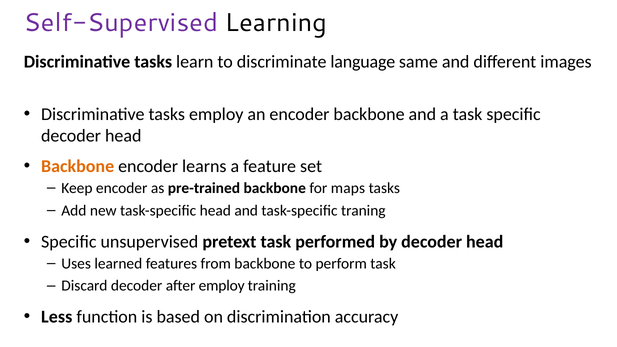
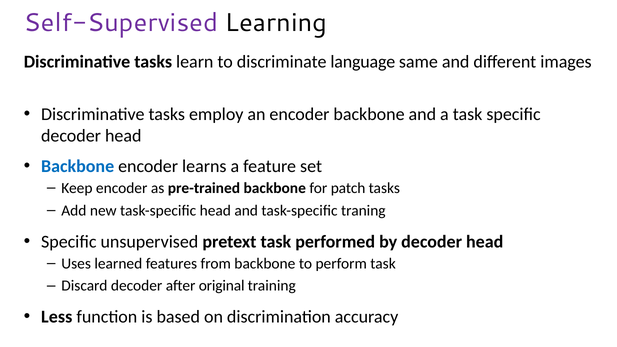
Backbone colour: orange -> blue (78, 166)
maps: maps -> patch (348, 188)
after employ: employ -> original (222, 286)
